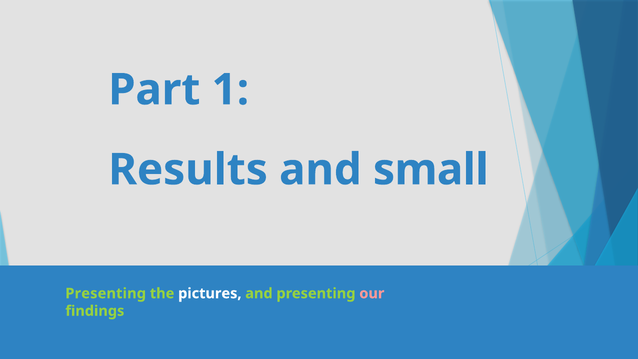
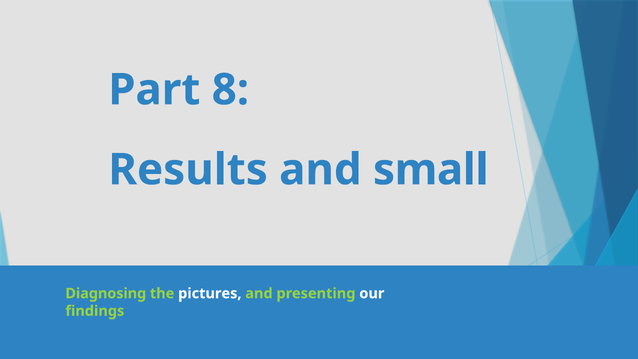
1: 1 -> 8 (230, 90)
Presenting: Presenting -> Diagnosing (106, 293)
our colour: pink -> white (372, 293)
